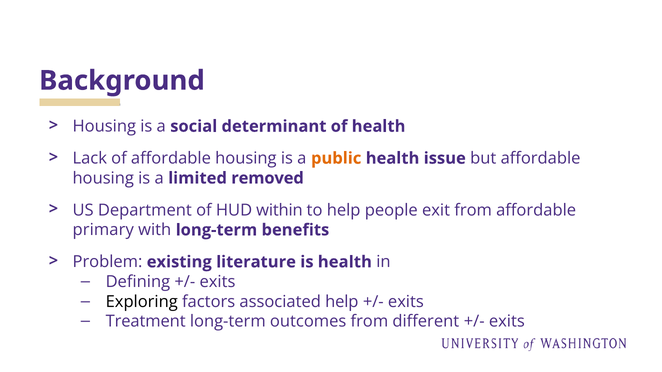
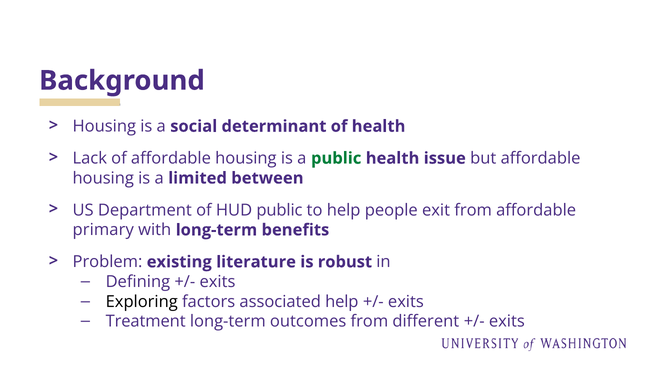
public colour: orange -> green (336, 158)
removed: removed -> between (267, 178)
HUD within: within -> public (279, 210)
is health: health -> robust (345, 262)
